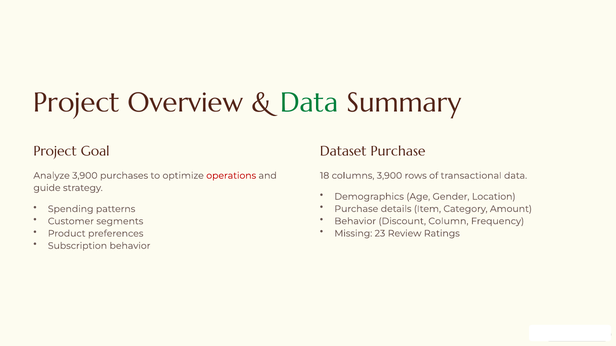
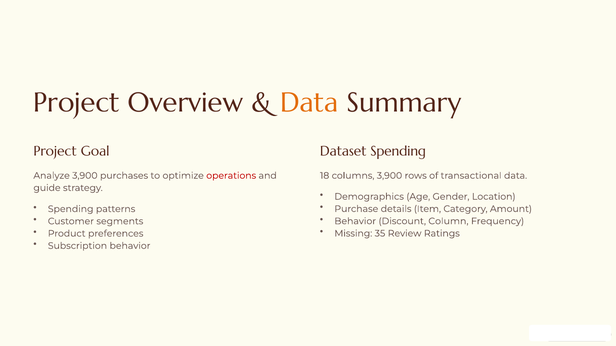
Data colour: green -> orange (309, 103)
Dataset Purchase: Purchase -> Spending (398, 152)
23: 23 -> 35 (380, 234)
